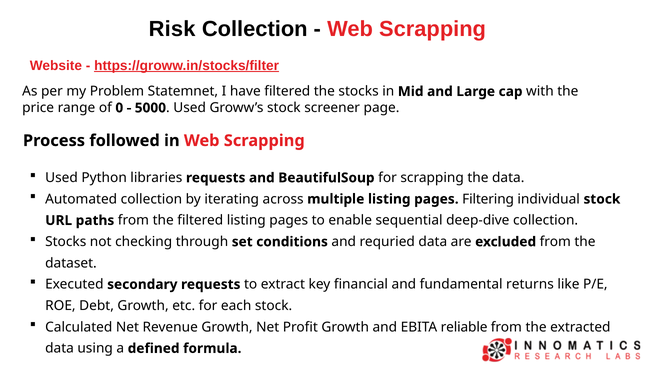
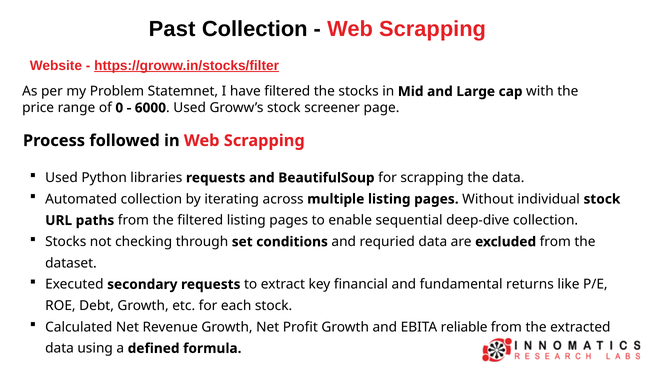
Risk: Risk -> Past (172, 29)
5000: 5000 -> 6000 (150, 108)
Filtering: Filtering -> Without (488, 199)
